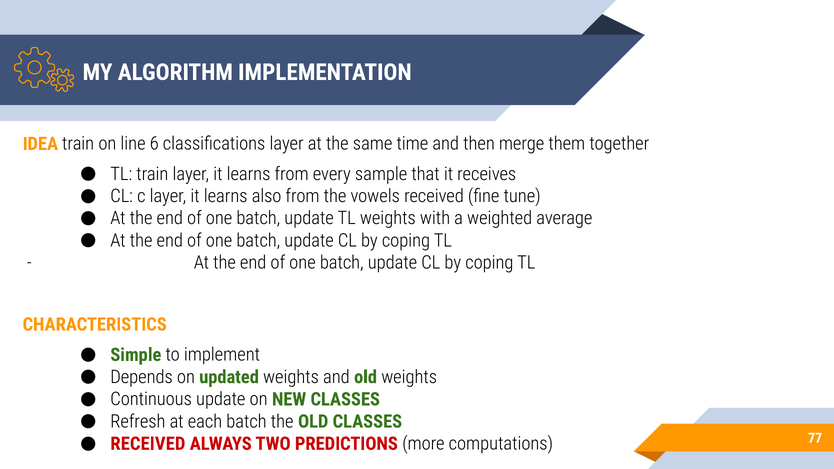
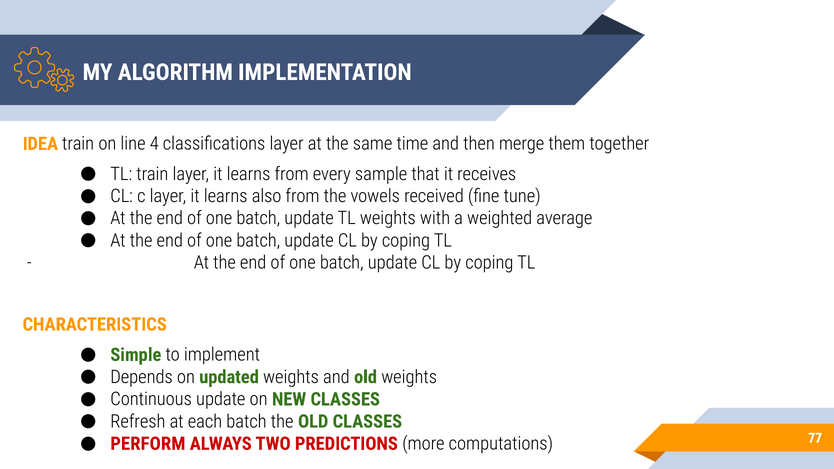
6: 6 -> 4 (154, 144)
RECEIVED: RECEIVED -> PERFORM (148, 444)
